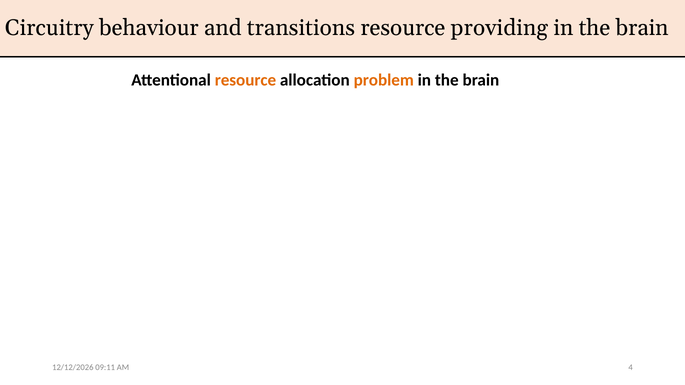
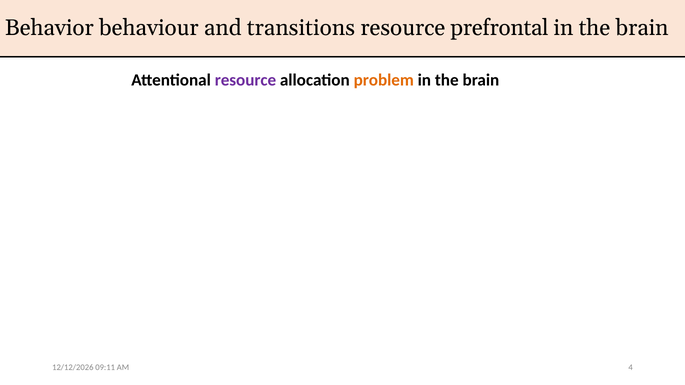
Circuitry: Circuitry -> Behavior (49, 28)
providing: providing -> prefrontal (499, 28)
resource colour: orange -> purple (245, 80)
